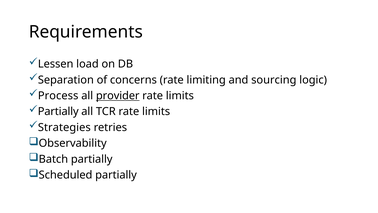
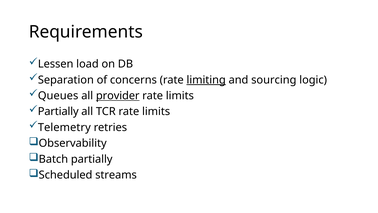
limiting underline: none -> present (206, 80)
Process: Process -> Queues (58, 96)
Strategies: Strategies -> Telemetry (64, 127)
Scheduled partially: partially -> streams (116, 175)
